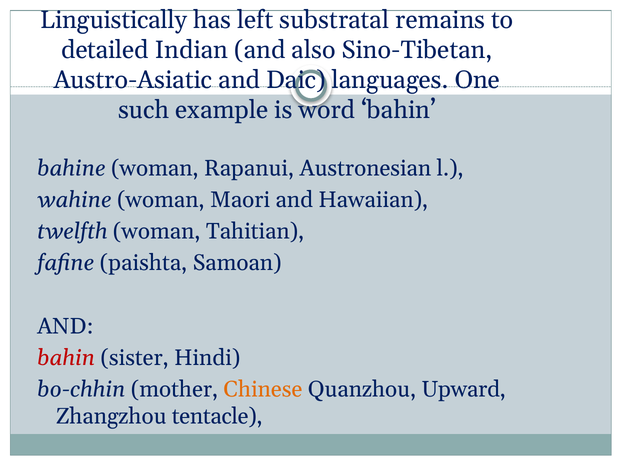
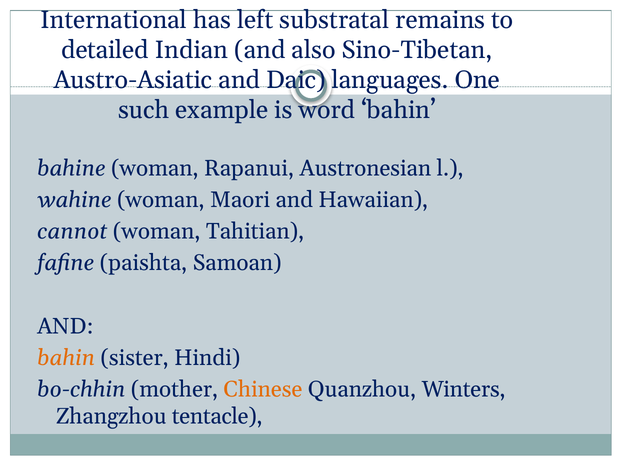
Linguistically: Linguistically -> International (114, 20)
twelfth: twelfth -> cannot (72, 232)
bahin colour: red -> orange (66, 358)
Upward: Upward -> Winters (464, 390)
